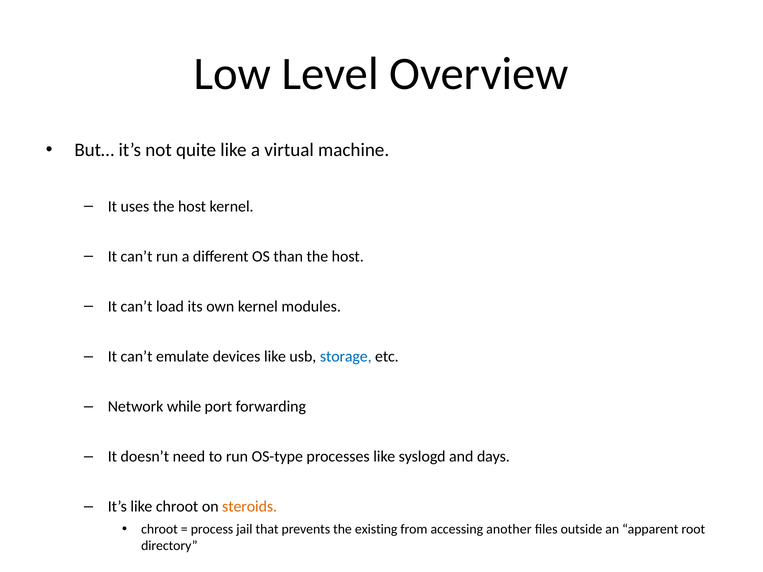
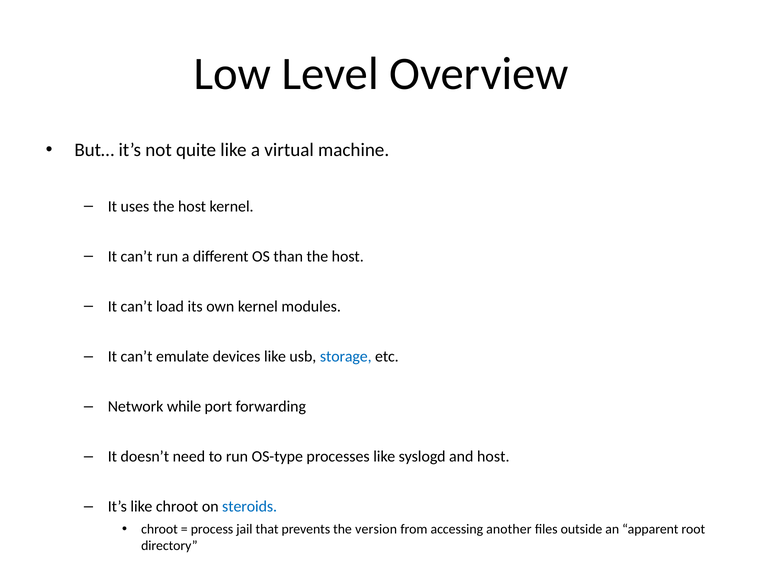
and days: days -> host (493, 457)
steroids colour: orange -> blue (250, 507)
existing: existing -> version (376, 530)
